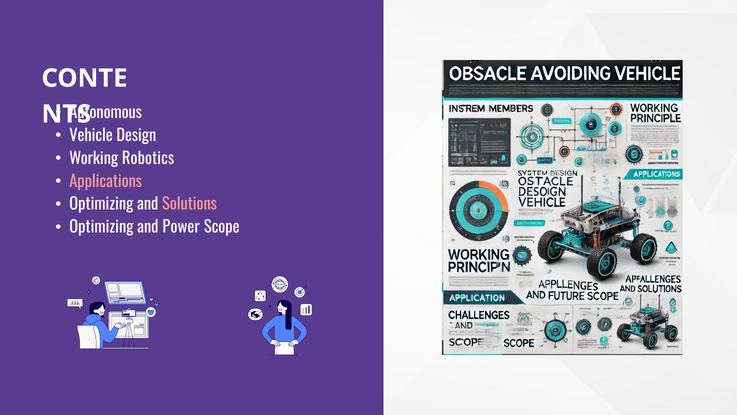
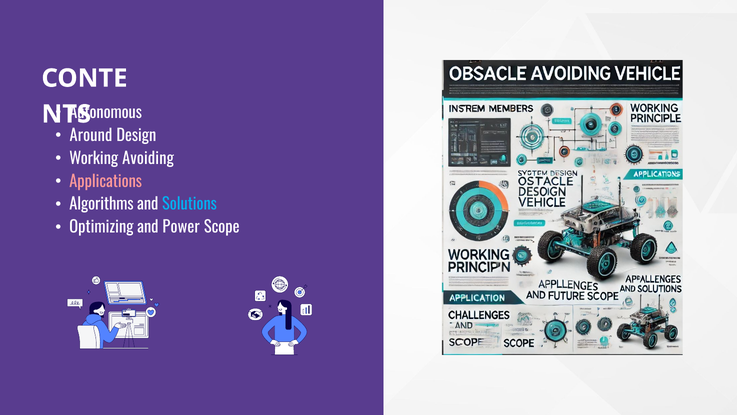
Vehicle: Vehicle -> Around (91, 136)
Robotics: Robotics -> Avoiding (148, 158)
Optimizing: Optimizing -> Algorithms (101, 204)
Solutions colour: pink -> light blue (189, 204)
